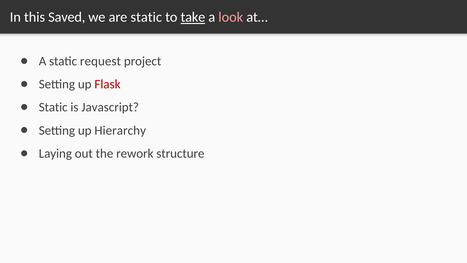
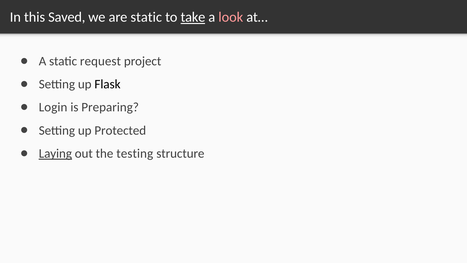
Flask colour: red -> black (108, 84)
Static: Static -> Login (53, 107)
Javascript: Javascript -> Preparing (110, 107)
Hierarchy: Hierarchy -> Protected (120, 130)
Laying underline: none -> present (55, 153)
rework: rework -> testing (135, 153)
